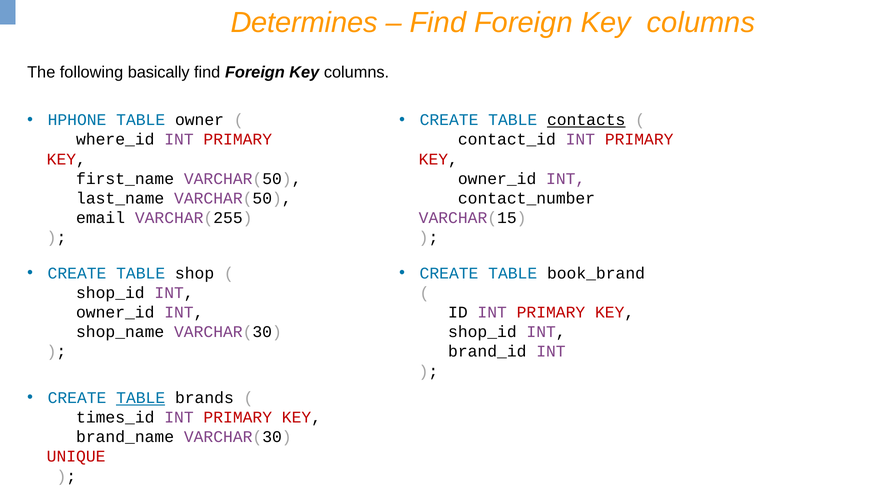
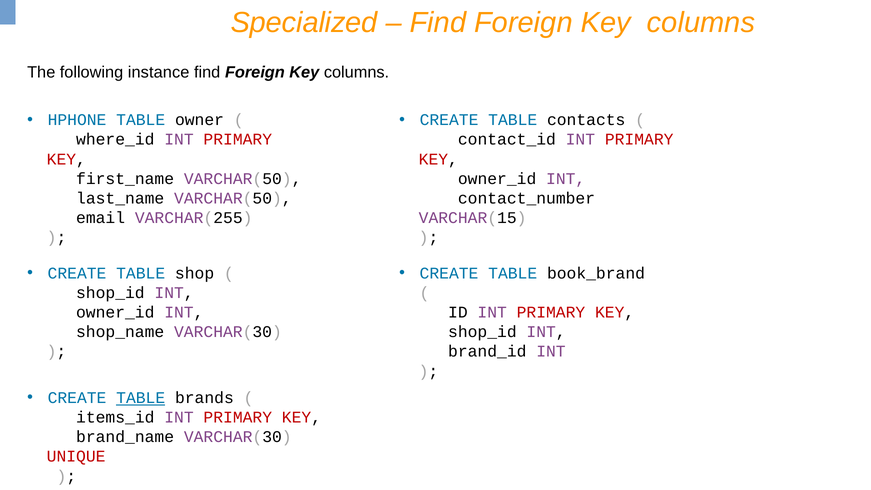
Determines: Determines -> Specialized (304, 23)
basically: basically -> instance (159, 73)
contacts underline: present -> none (586, 120)
times_id: times_id -> items_id (115, 417)
